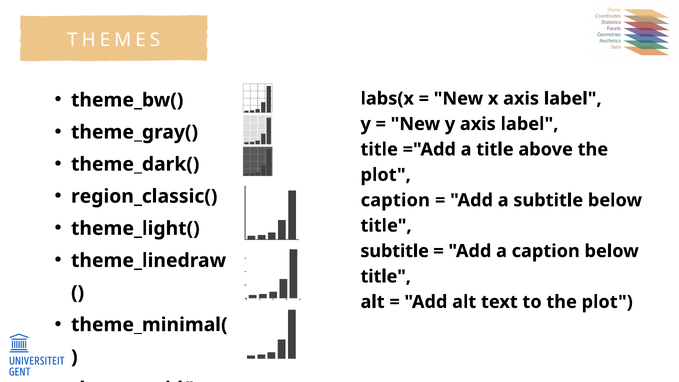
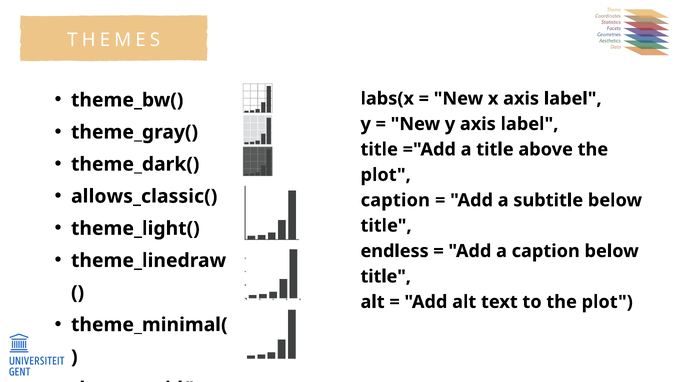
region_classic(: region_classic( -> allows_classic( (144, 196)
subtitle: subtitle -> endless (395, 251)
